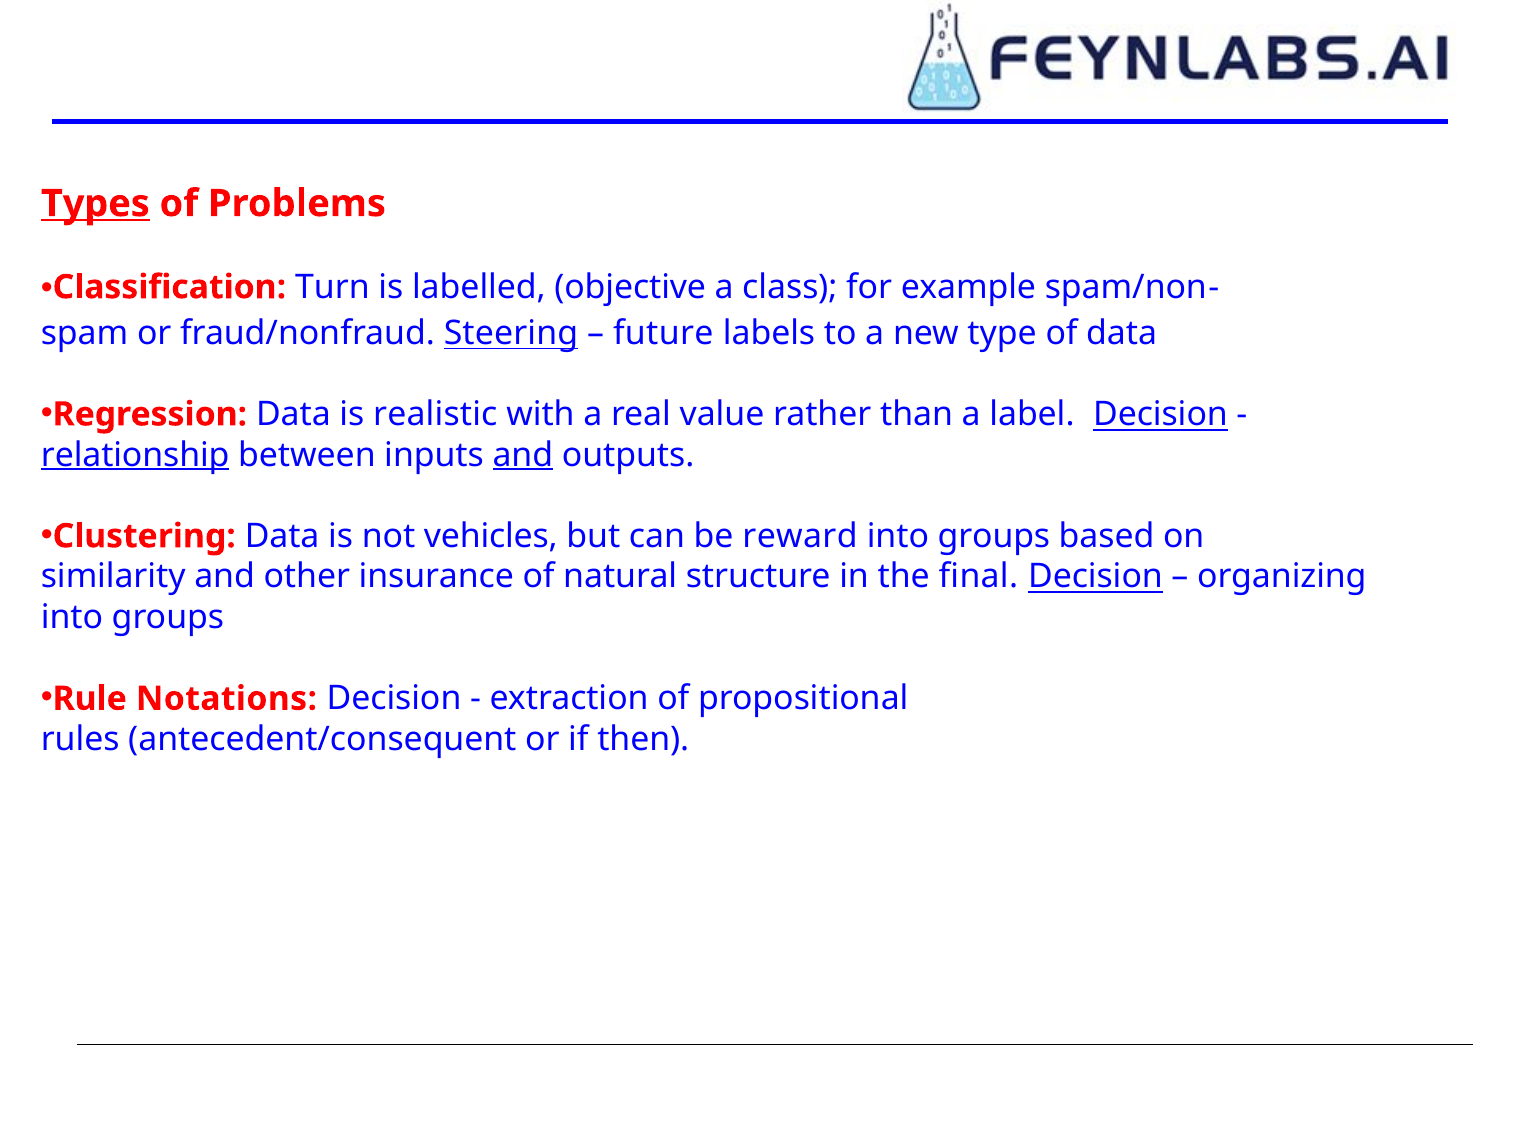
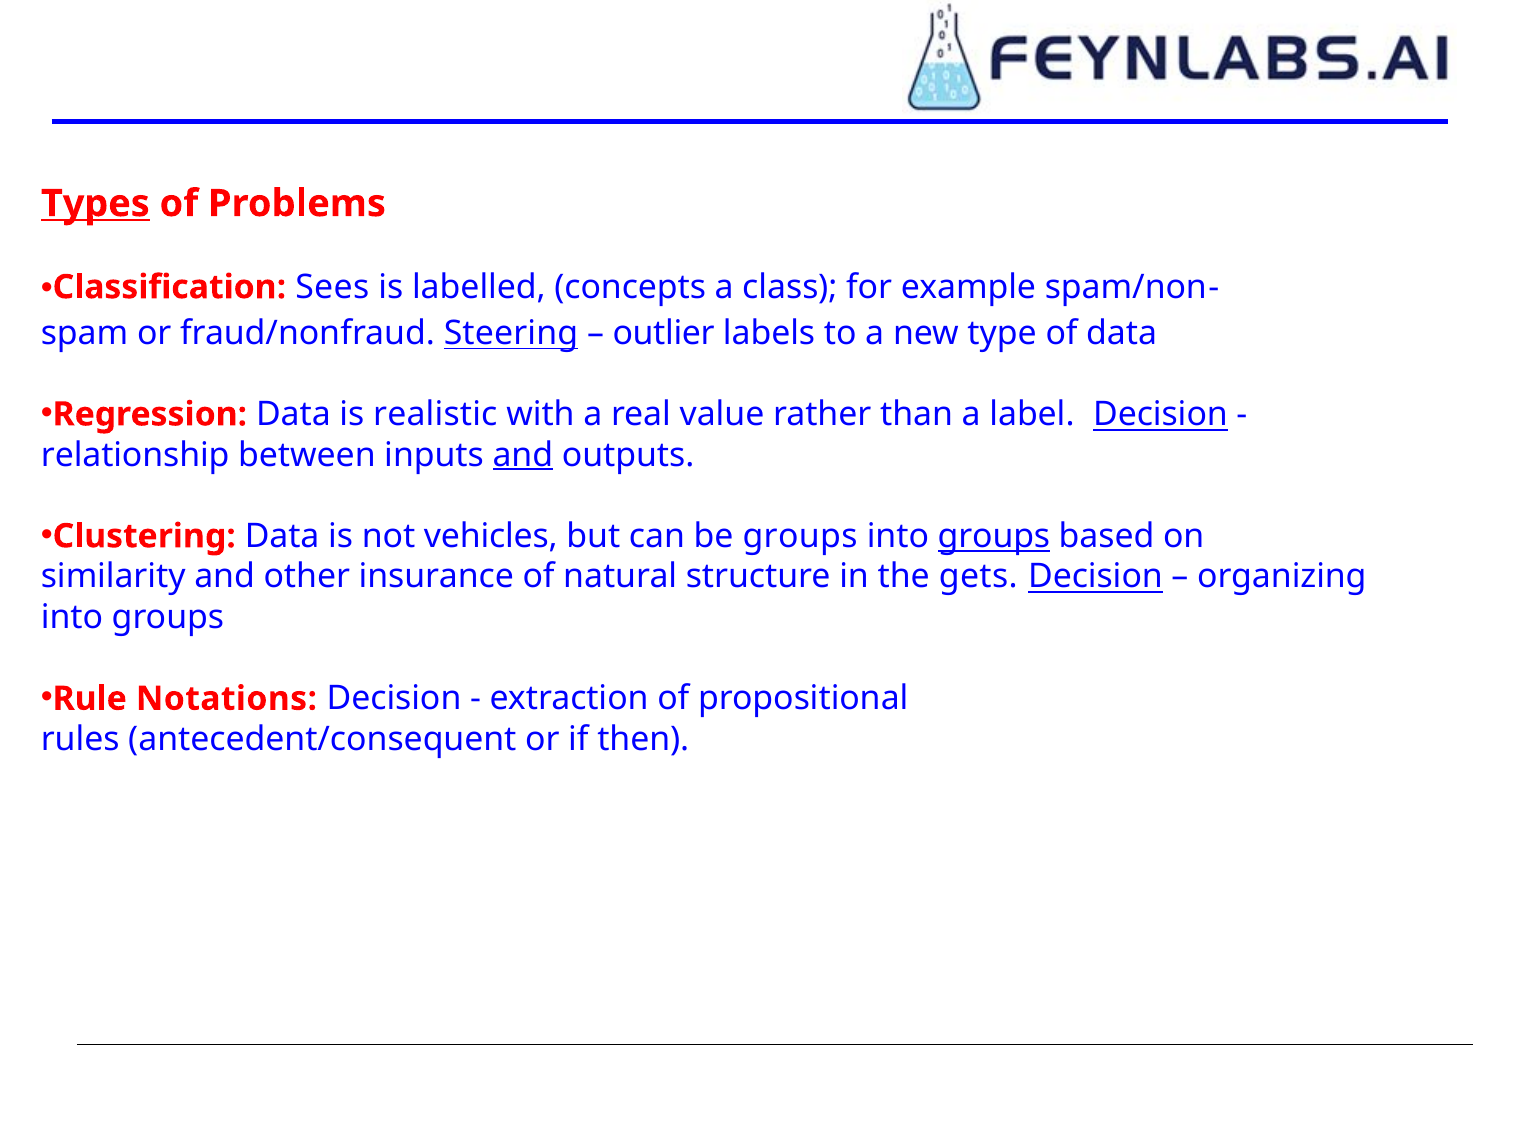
Turn: Turn -> Sees (332, 287)
objective: objective -> concepts (630, 287)
future: future -> outlier (664, 333)
relationship underline: present -> none (135, 455)
be reward: reward -> groups (800, 536)
groups underline: none -> present (994, 536)
final: final -> gets (978, 577)
